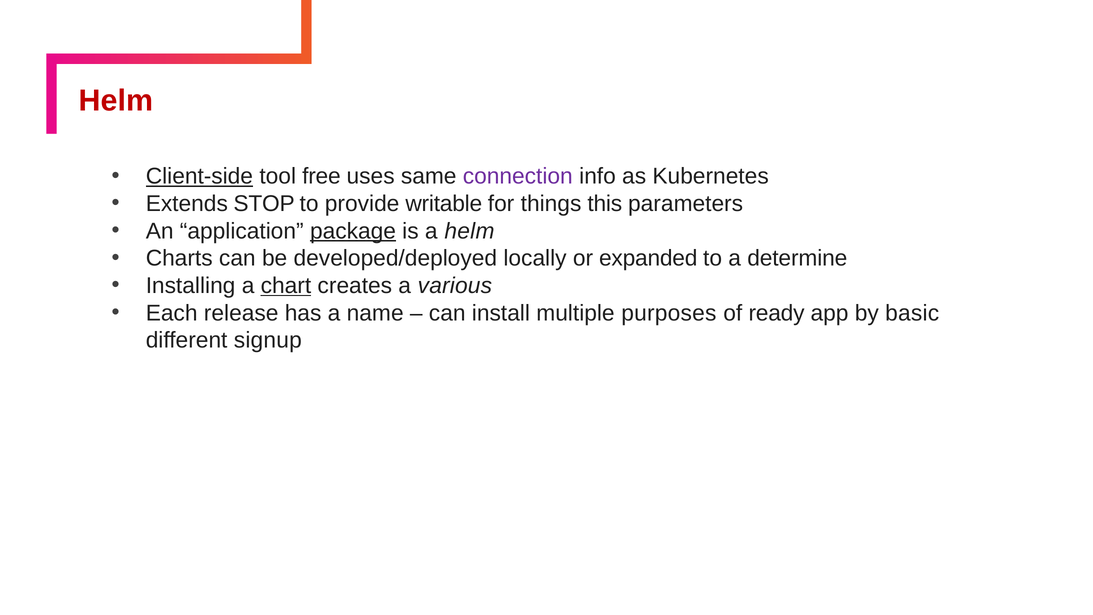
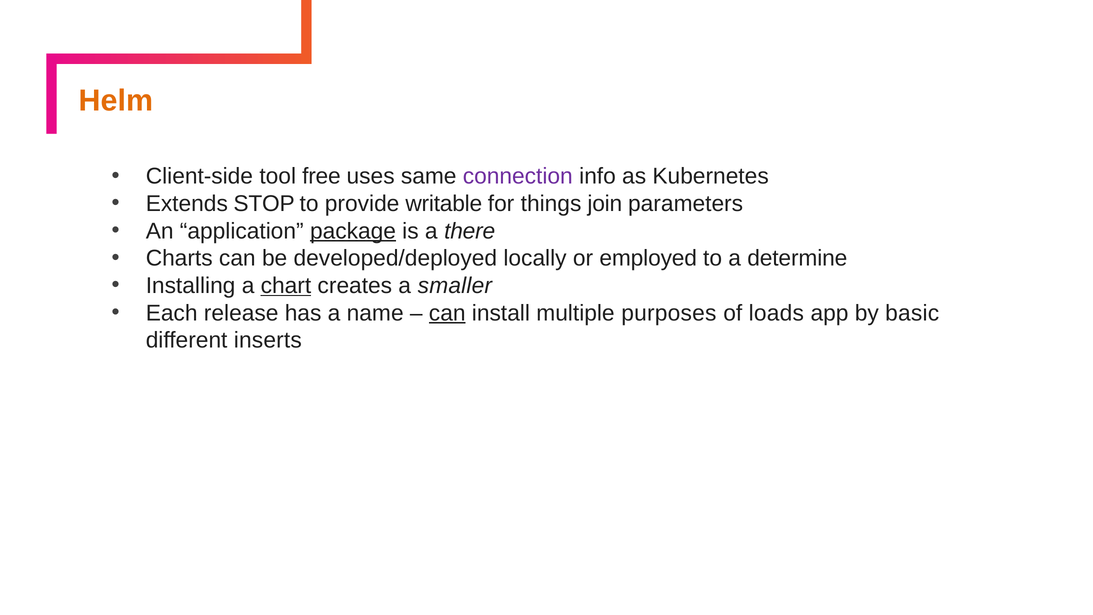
Helm colour: red -> orange (116, 101)
Client-side underline: present -> none (199, 176)
this: this -> join (605, 204)
a helm: helm -> there (470, 231)
expanded: expanded -> employed (648, 258)
various: various -> smaller (455, 286)
can underline: none -> present (447, 313)
ready: ready -> loads (776, 313)
signup: signup -> inserts (268, 340)
